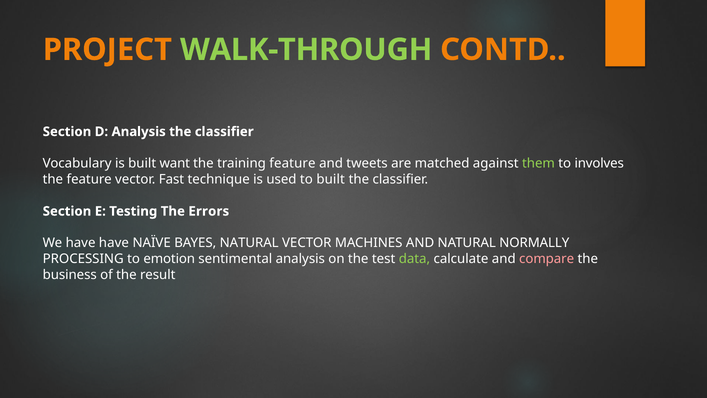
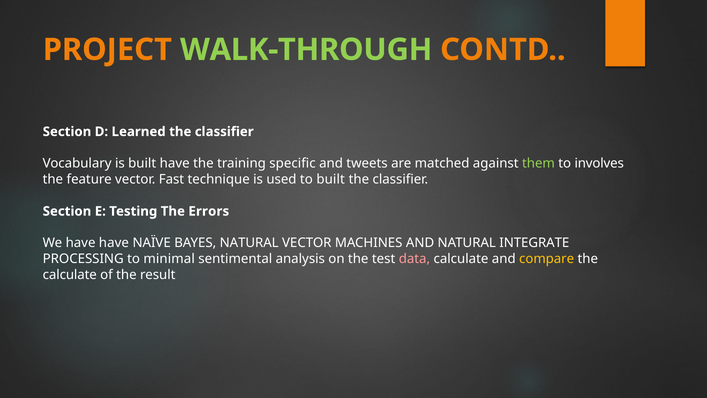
D Analysis: Analysis -> Learned (139, 132)
built want: want -> have (175, 163)
training feature: feature -> specific (293, 163)
NORMALLY: NORMALLY -> INTEGRATE (534, 243)
emotion: emotion -> minimal (169, 259)
data colour: light green -> pink (414, 259)
compare colour: pink -> yellow (547, 259)
business: business -> calculate (70, 275)
